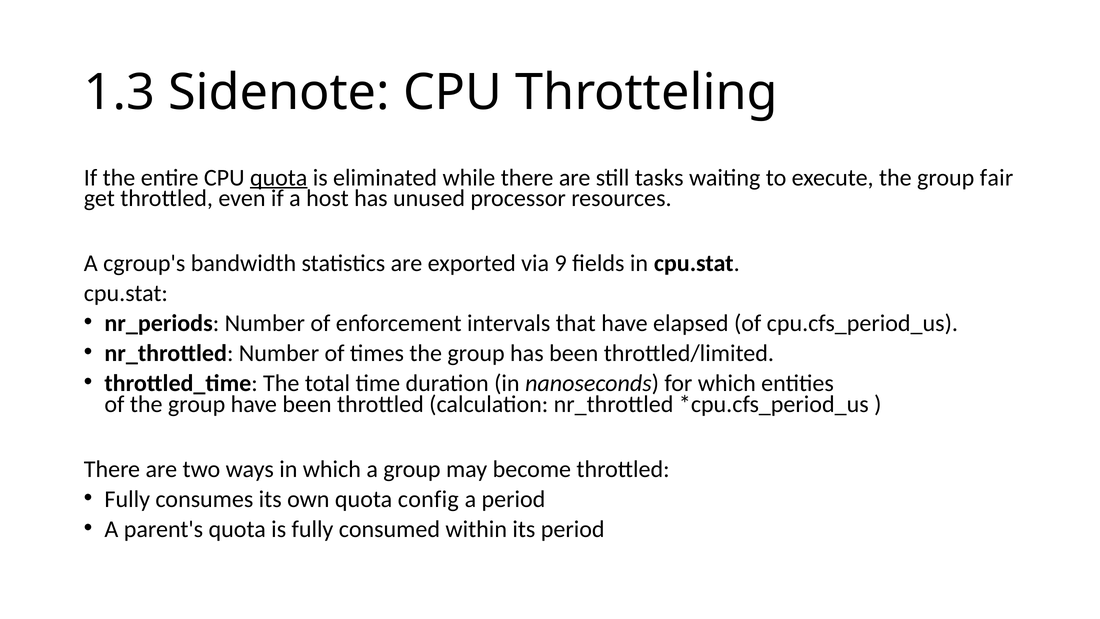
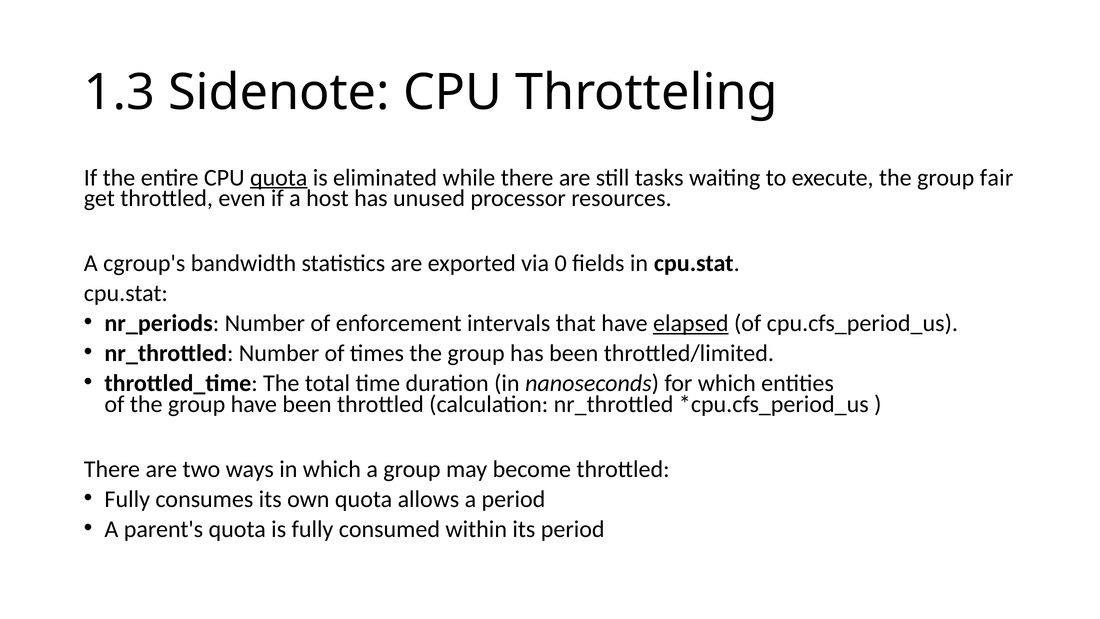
9: 9 -> 0 (561, 263)
elapsed underline: none -> present (691, 323)
config: config -> allows (428, 499)
